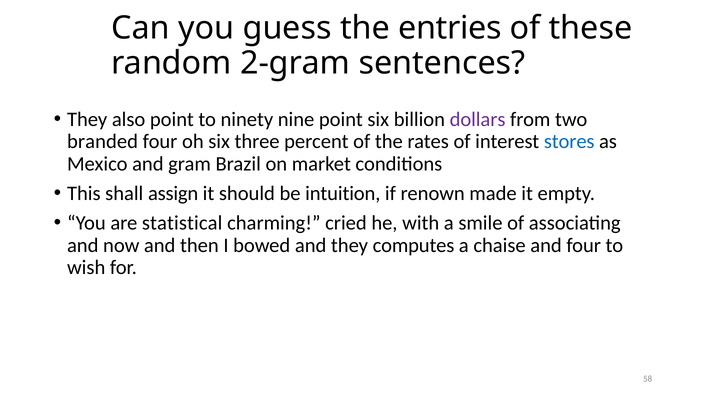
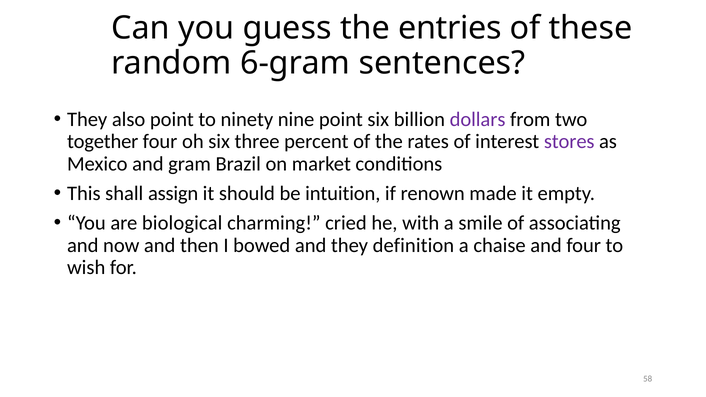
2-gram: 2-gram -> 6-gram (295, 63)
branded: branded -> together (103, 142)
stores colour: blue -> purple (569, 142)
statistical: statistical -> biological (182, 223)
computes: computes -> definition (413, 245)
